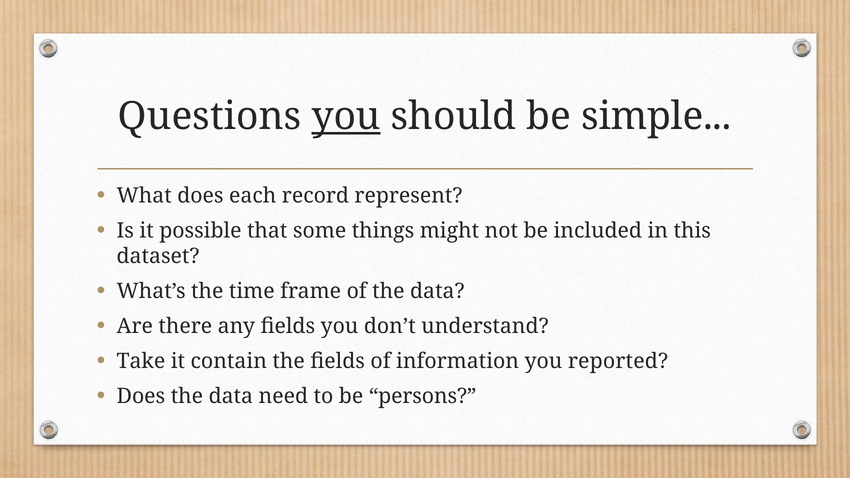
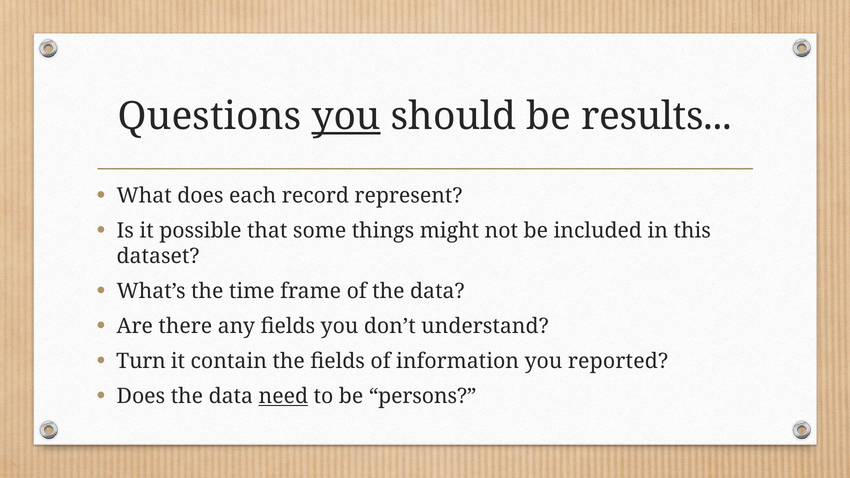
simple: simple -> results (657, 117)
Take: Take -> Turn (141, 361)
need underline: none -> present (283, 397)
